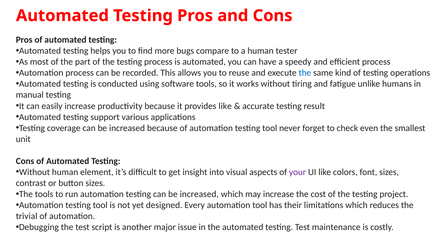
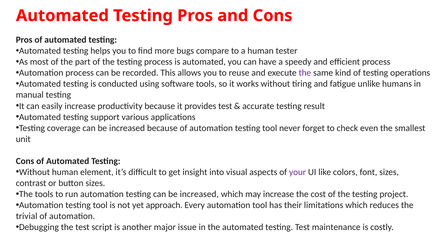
the colour: blue -> purple (305, 73)
provides like: like -> test (225, 106)
designed: designed -> approach (164, 205)
